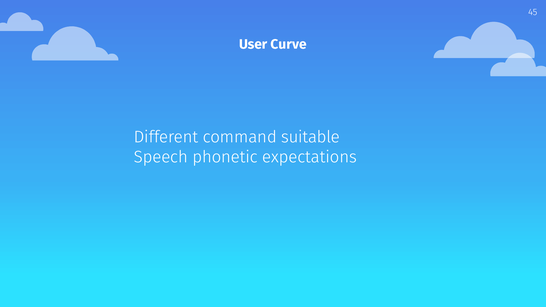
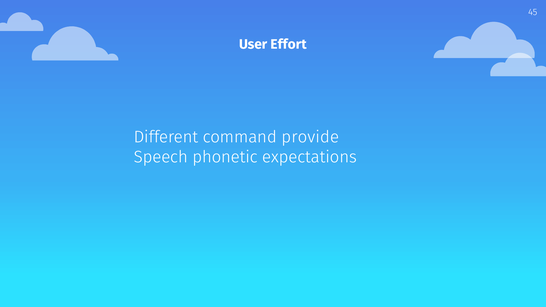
Curve: Curve -> Effort (289, 44)
suitable: suitable -> provide (310, 137)
